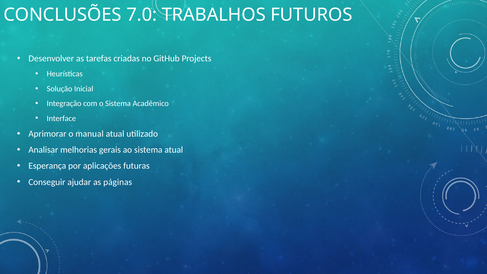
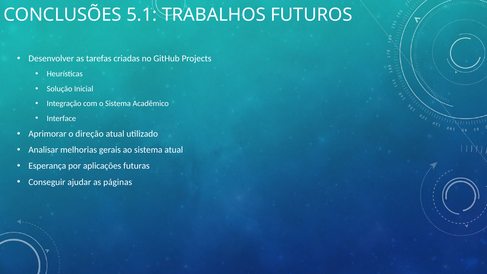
7.0: 7.0 -> 5.1 (142, 15)
manual: manual -> direção (90, 134)
